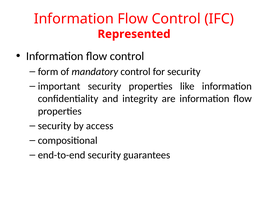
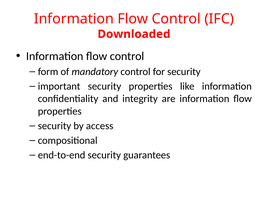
Represented: Represented -> Downloaded (134, 34)
